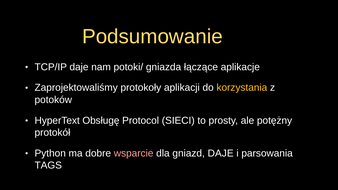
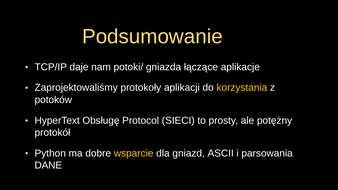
wsparcie colour: pink -> yellow (134, 153)
gniazd DAJE: DAJE -> ASCII (221, 153)
TAGS: TAGS -> DANE (48, 165)
